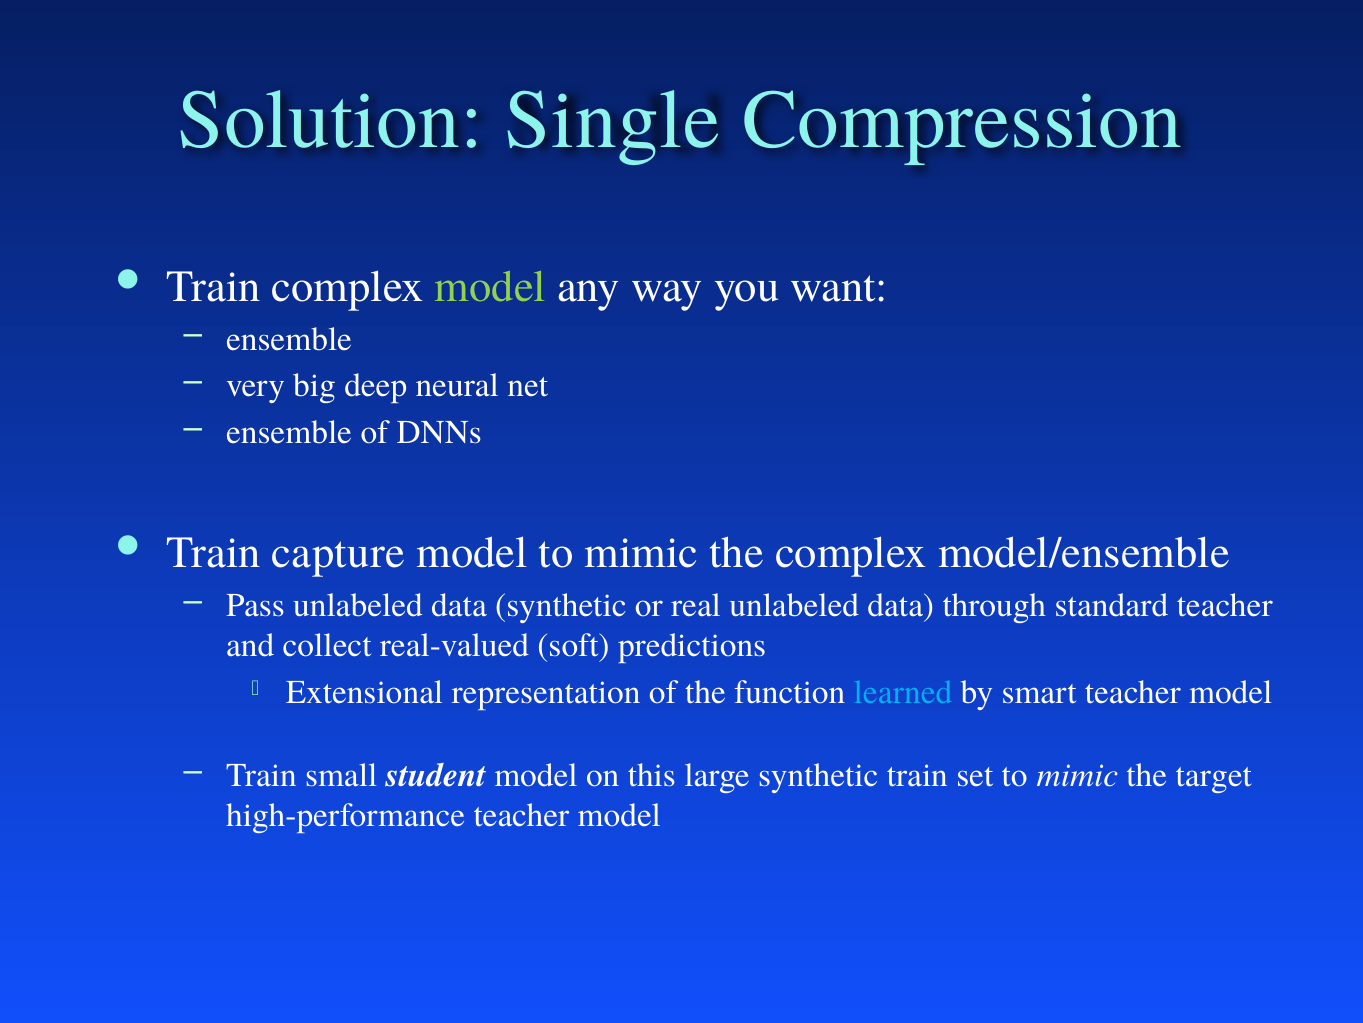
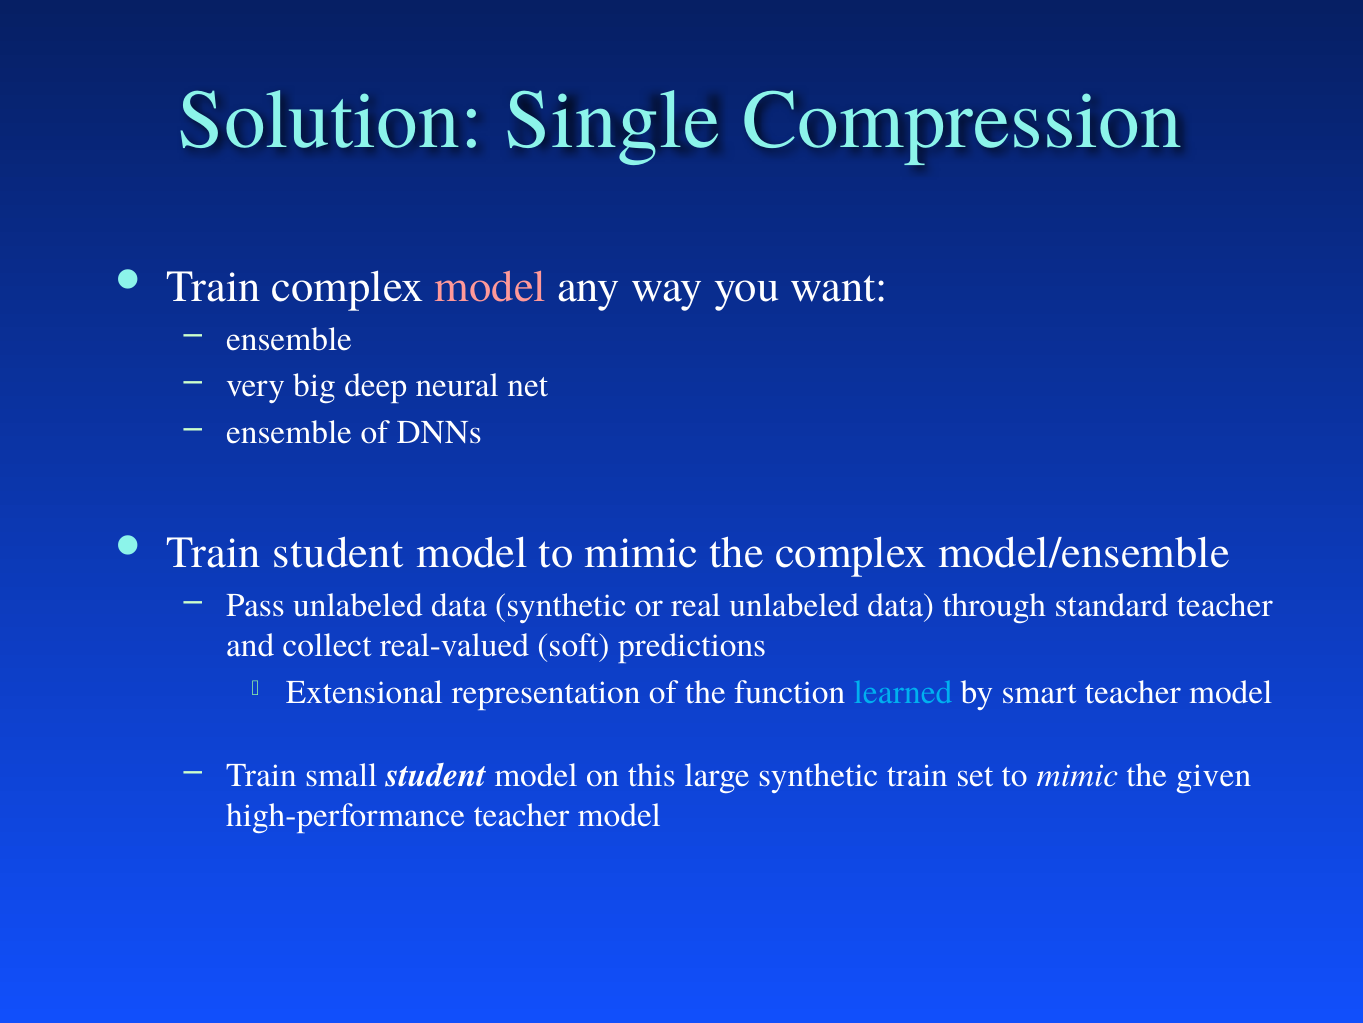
model colour: light green -> pink (491, 286)
Train capture: capture -> student (338, 552)
target: target -> given (1214, 775)
